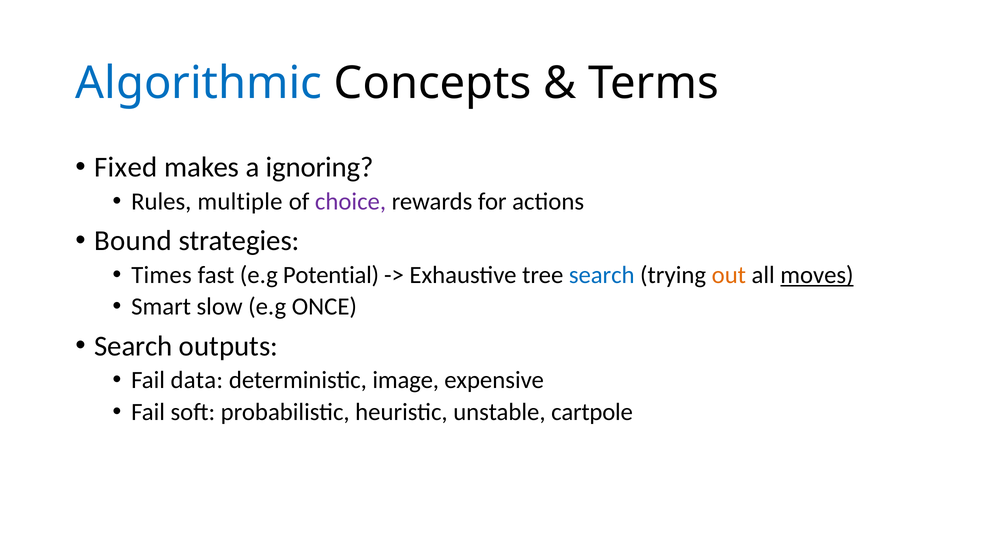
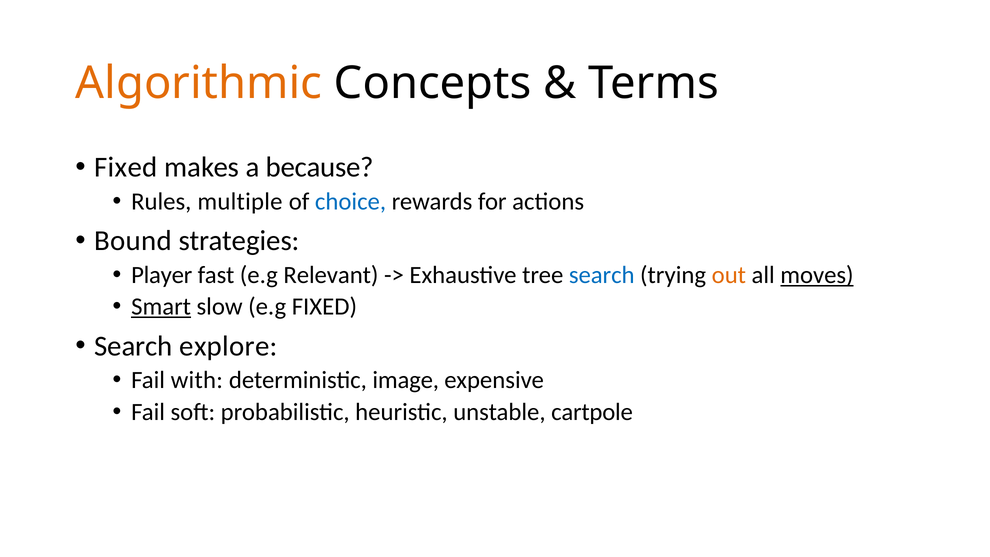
Algorithmic colour: blue -> orange (199, 83)
ignoring: ignoring -> because (320, 167)
choice colour: purple -> blue (351, 202)
Times: Times -> Player (162, 275)
Potential: Potential -> Relevant (331, 275)
Smart underline: none -> present (161, 307)
e.g ONCE: ONCE -> FIXED (324, 307)
outputs: outputs -> explore (228, 346)
data: data -> with (197, 380)
